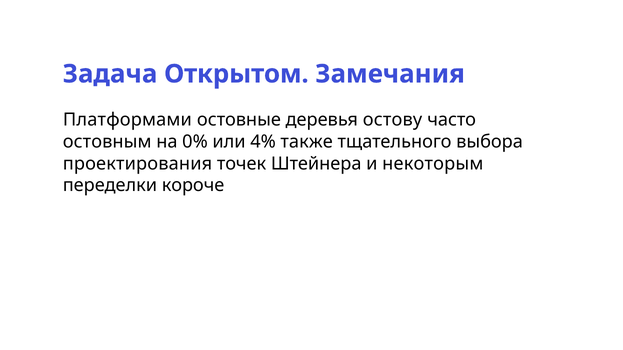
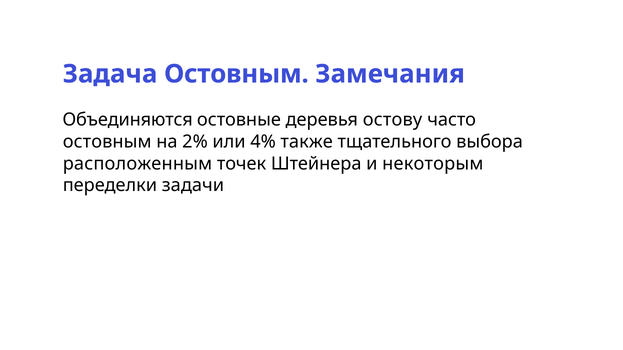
Задача Открытом: Открытом -> Остовным (236, 74)
Платформами: Платформами -> Объединяются (128, 120)
0%: 0% -> 2% (195, 142)
проектирования: проектирования -> расположенным (137, 164)
короче: короче -> задачи (193, 186)
